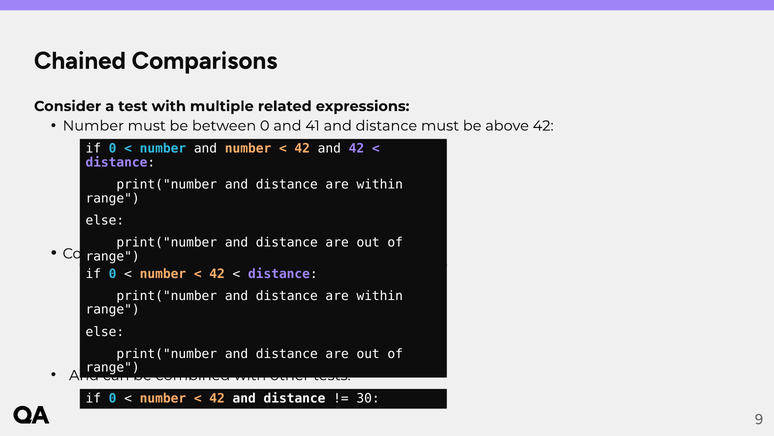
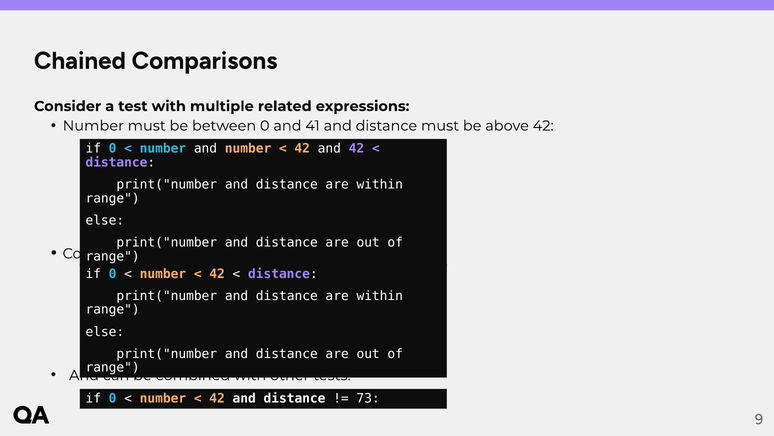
30: 30 -> 73 (368, 398)
